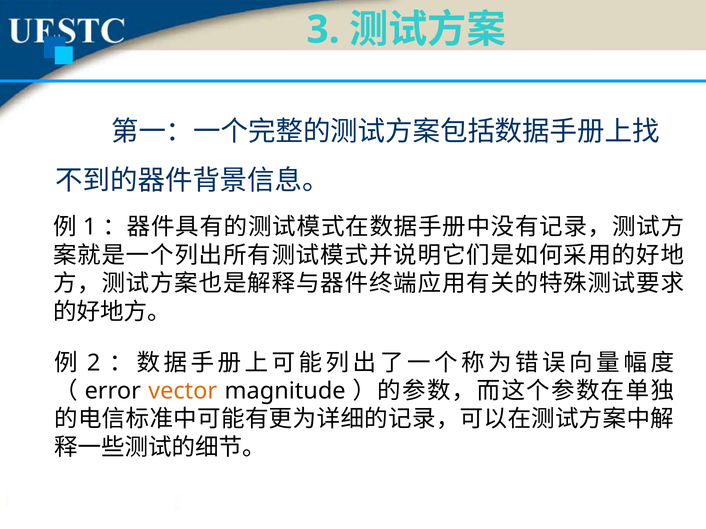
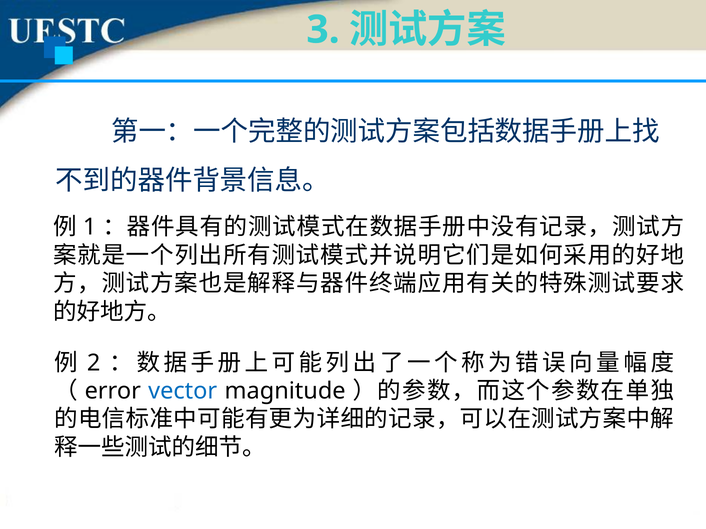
vector colour: orange -> blue (183, 391)
